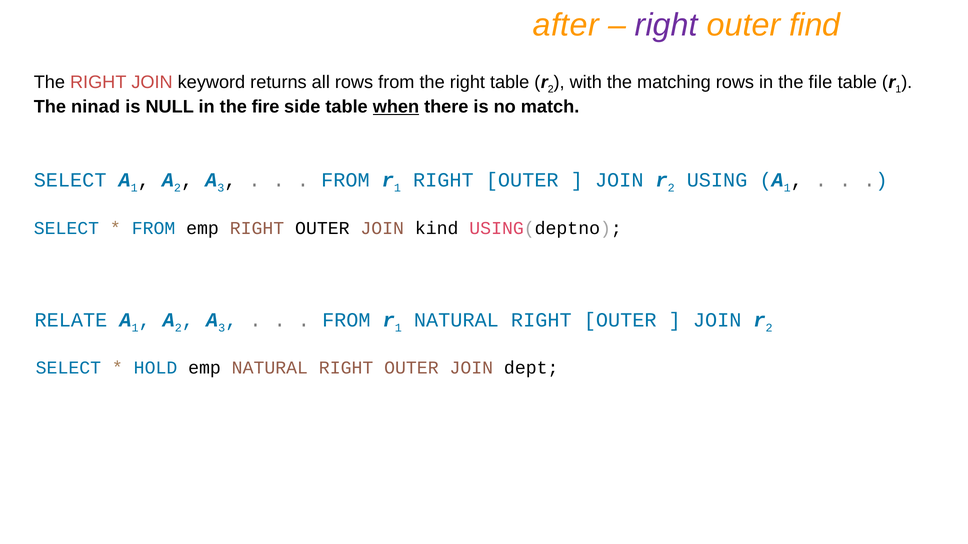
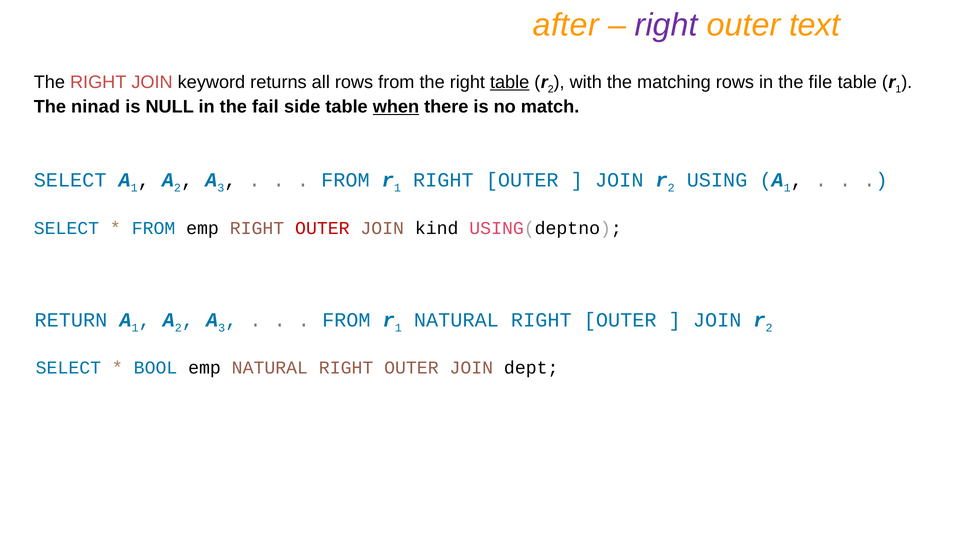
find: find -> text (815, 25)
table underline: none -> present (510, 82)
fire: fire -> fail (265, 107)
OUTER colour: black -> red (322, 228)
RELATE: RELATE -> RETURN (71, 321)
HOLD: HOLD -> BOOL (156, 368)
